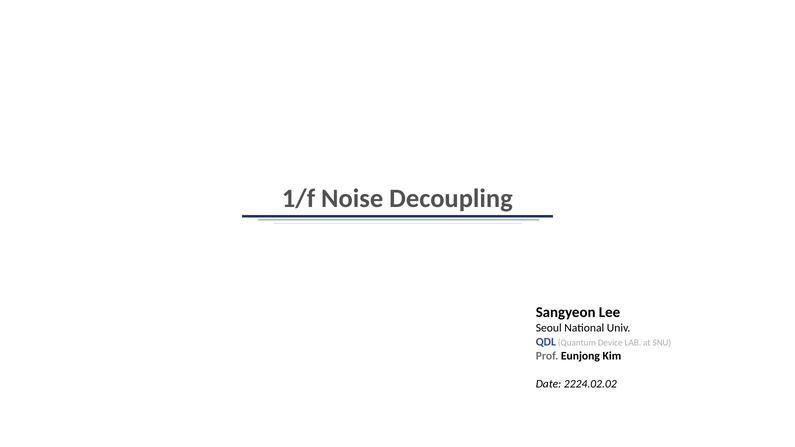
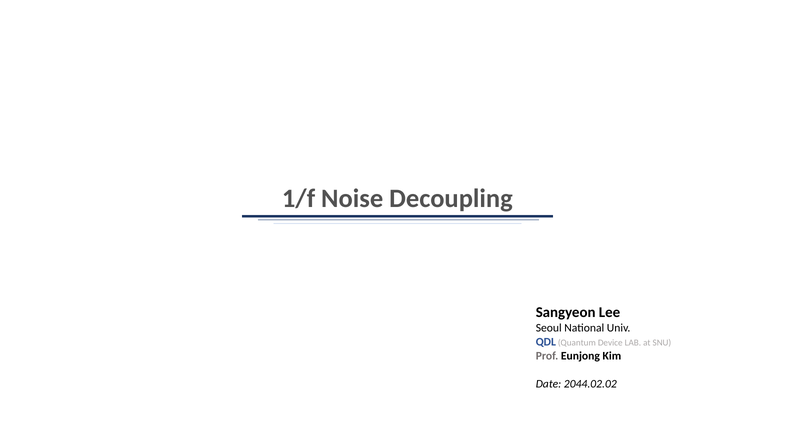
2224.02.02: 2224.02.02 -> 2044.02.02 (590, 384)
